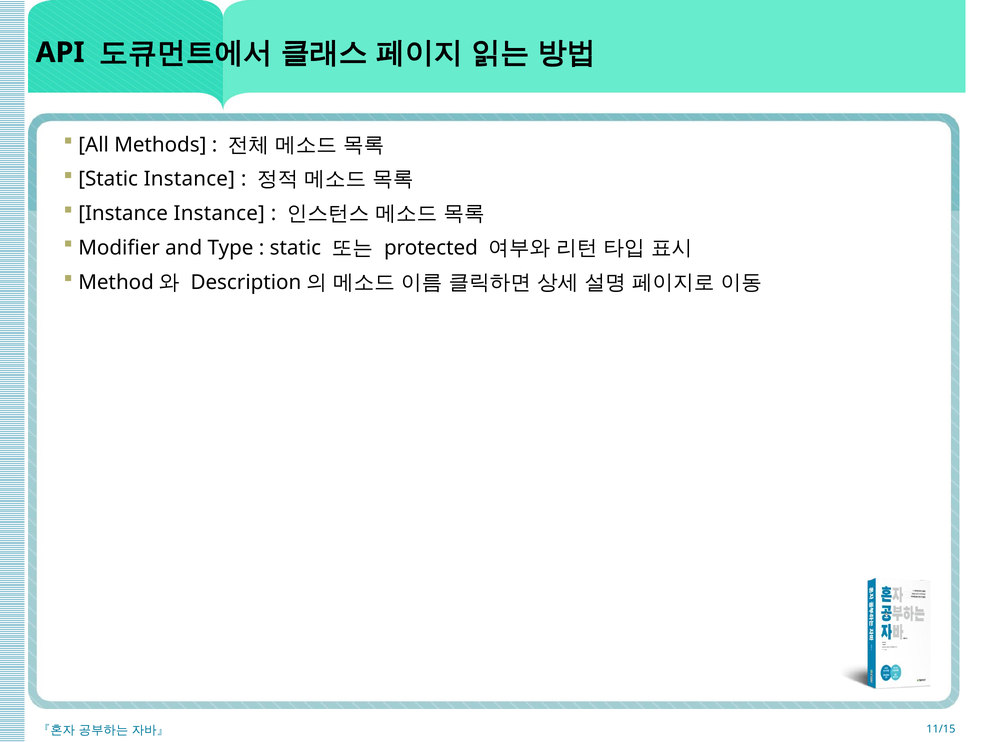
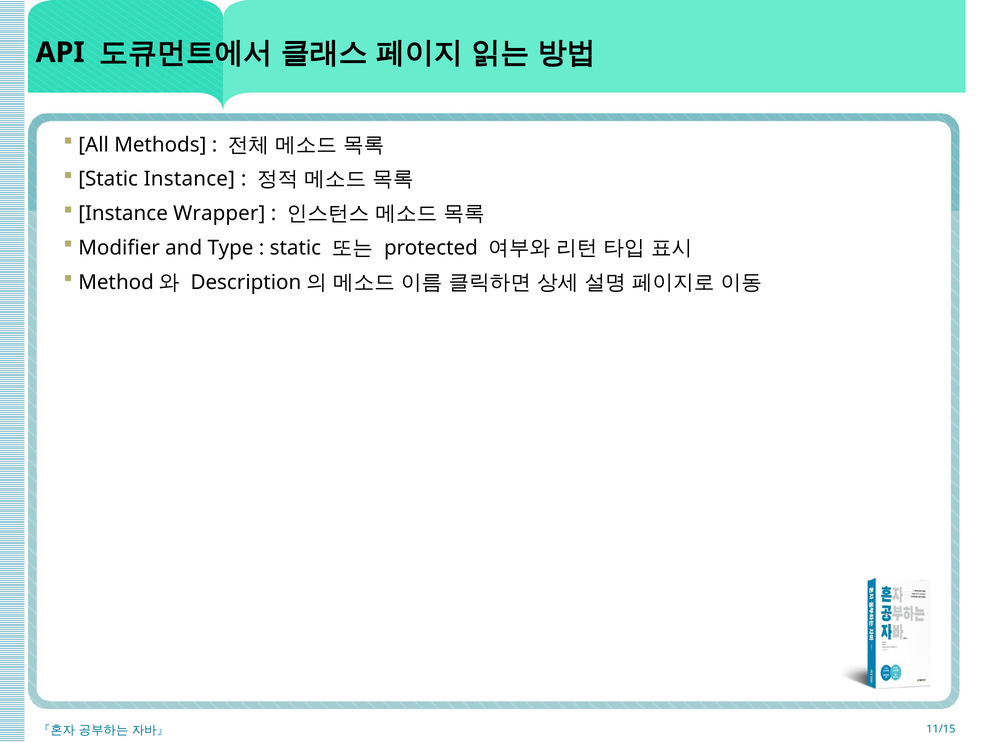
Instance Instance: Instance -> Wrapper (219, 214)
